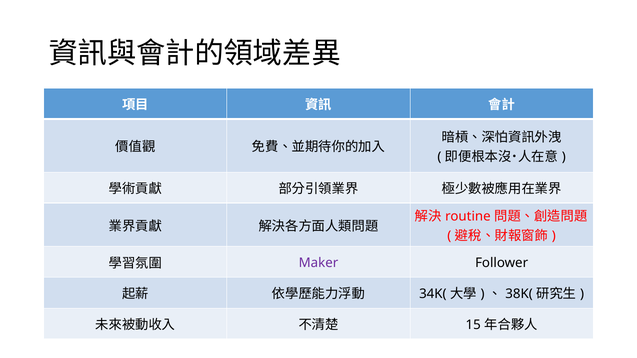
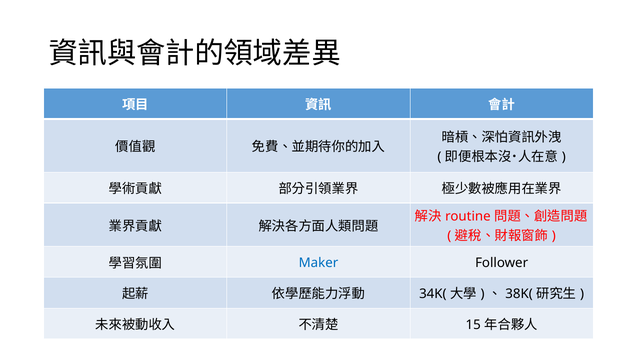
Maker colour: purple -> blue (318, 263)
